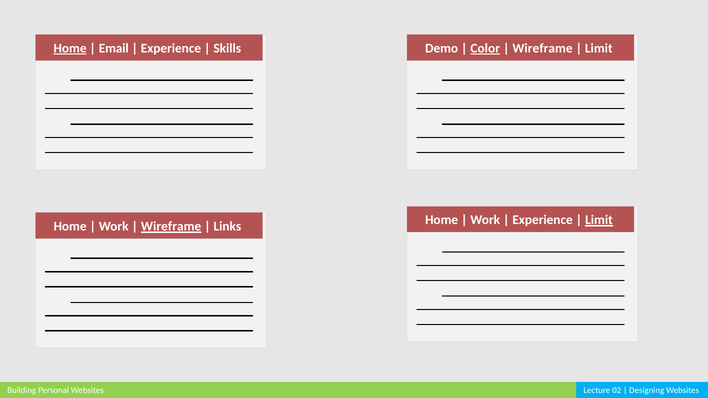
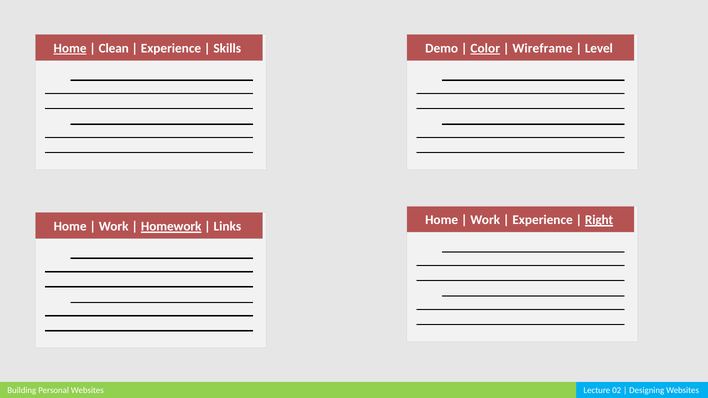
Email: Email -> Clean (114, 48)
Limit: Limit -> Level (599, 48)
Limit: Limit -> Right (599, 220)
Wireframe: Wireframe -> Homework (171, 226)
